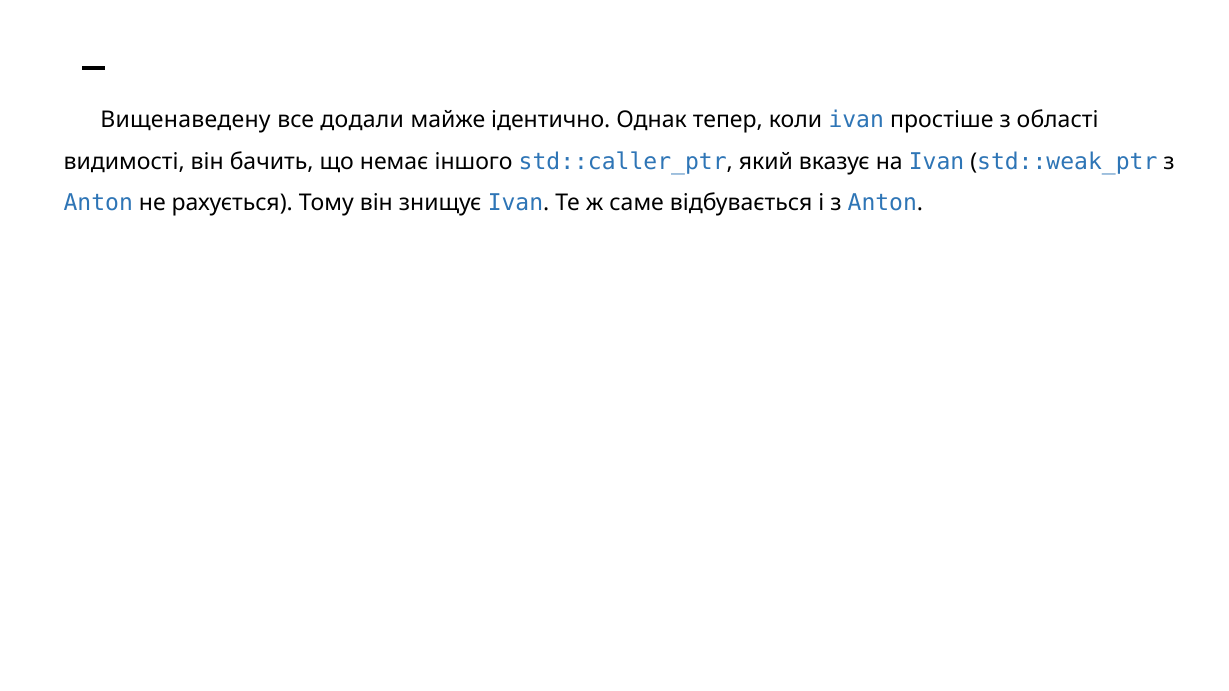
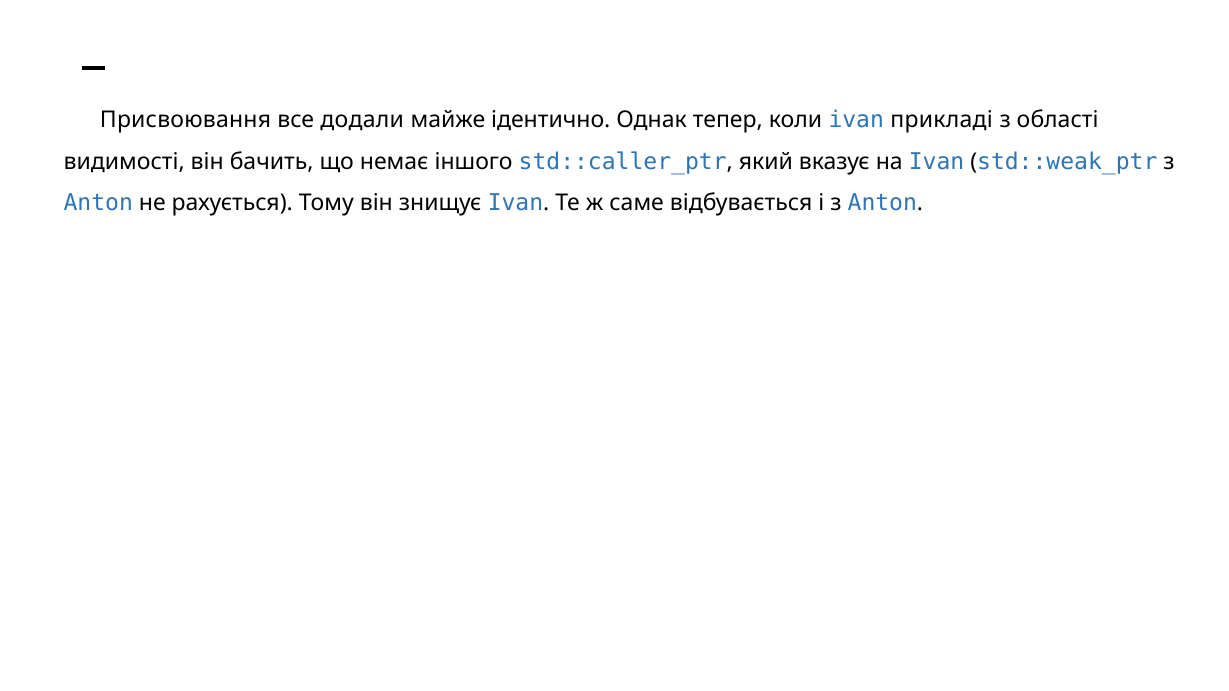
Вищенаведену: Вищенаведену -> Присвоювання (186, 120)
простіше: простіше -> прикладі (942, 120)
